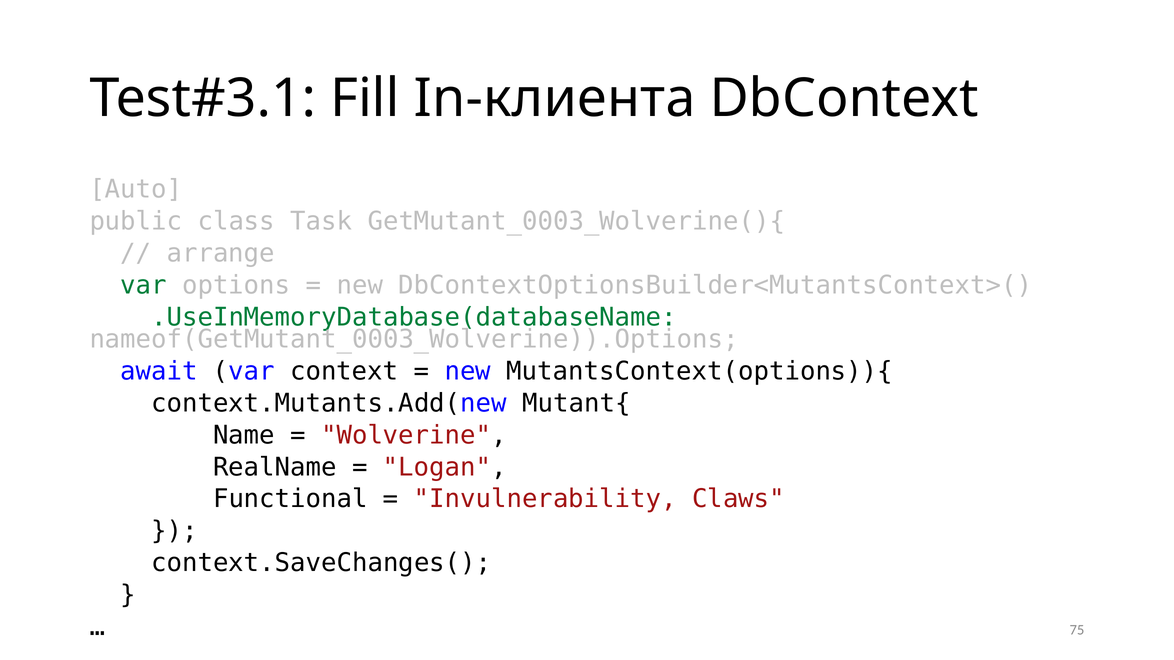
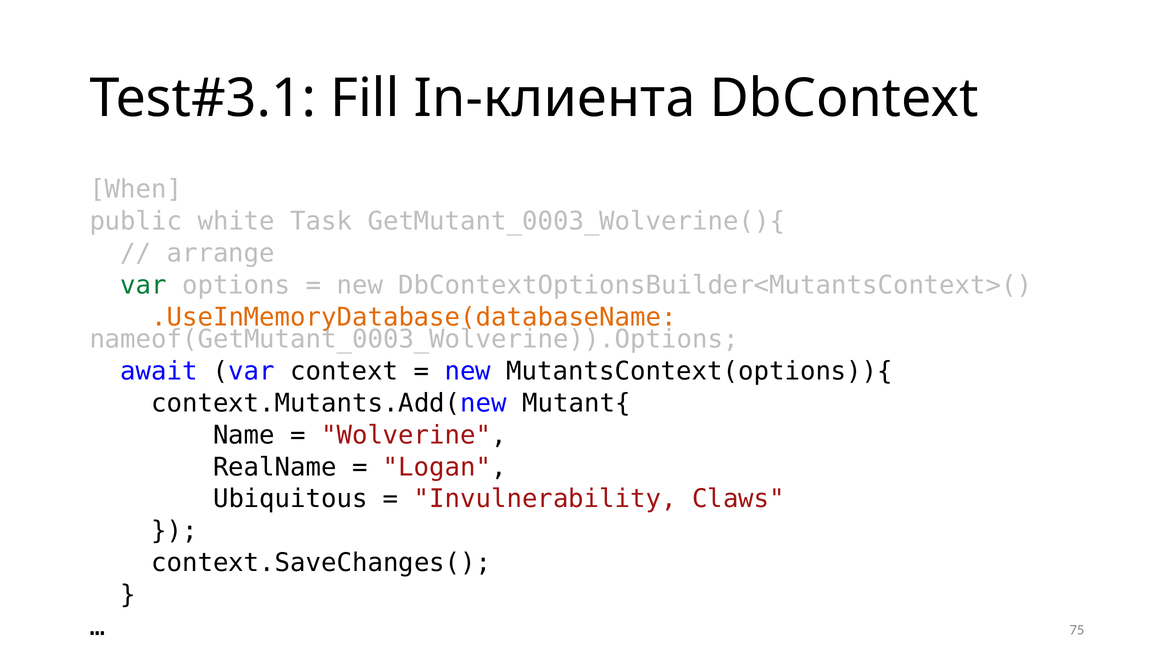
Auto: Auto -> When (136, 189)
class: class -> white (236, 221)
.UseInMemoryDatabase(databaseName colour: green -> orange (414, 317)
Functional: Functional -> Ubiquitous (290, 499)
